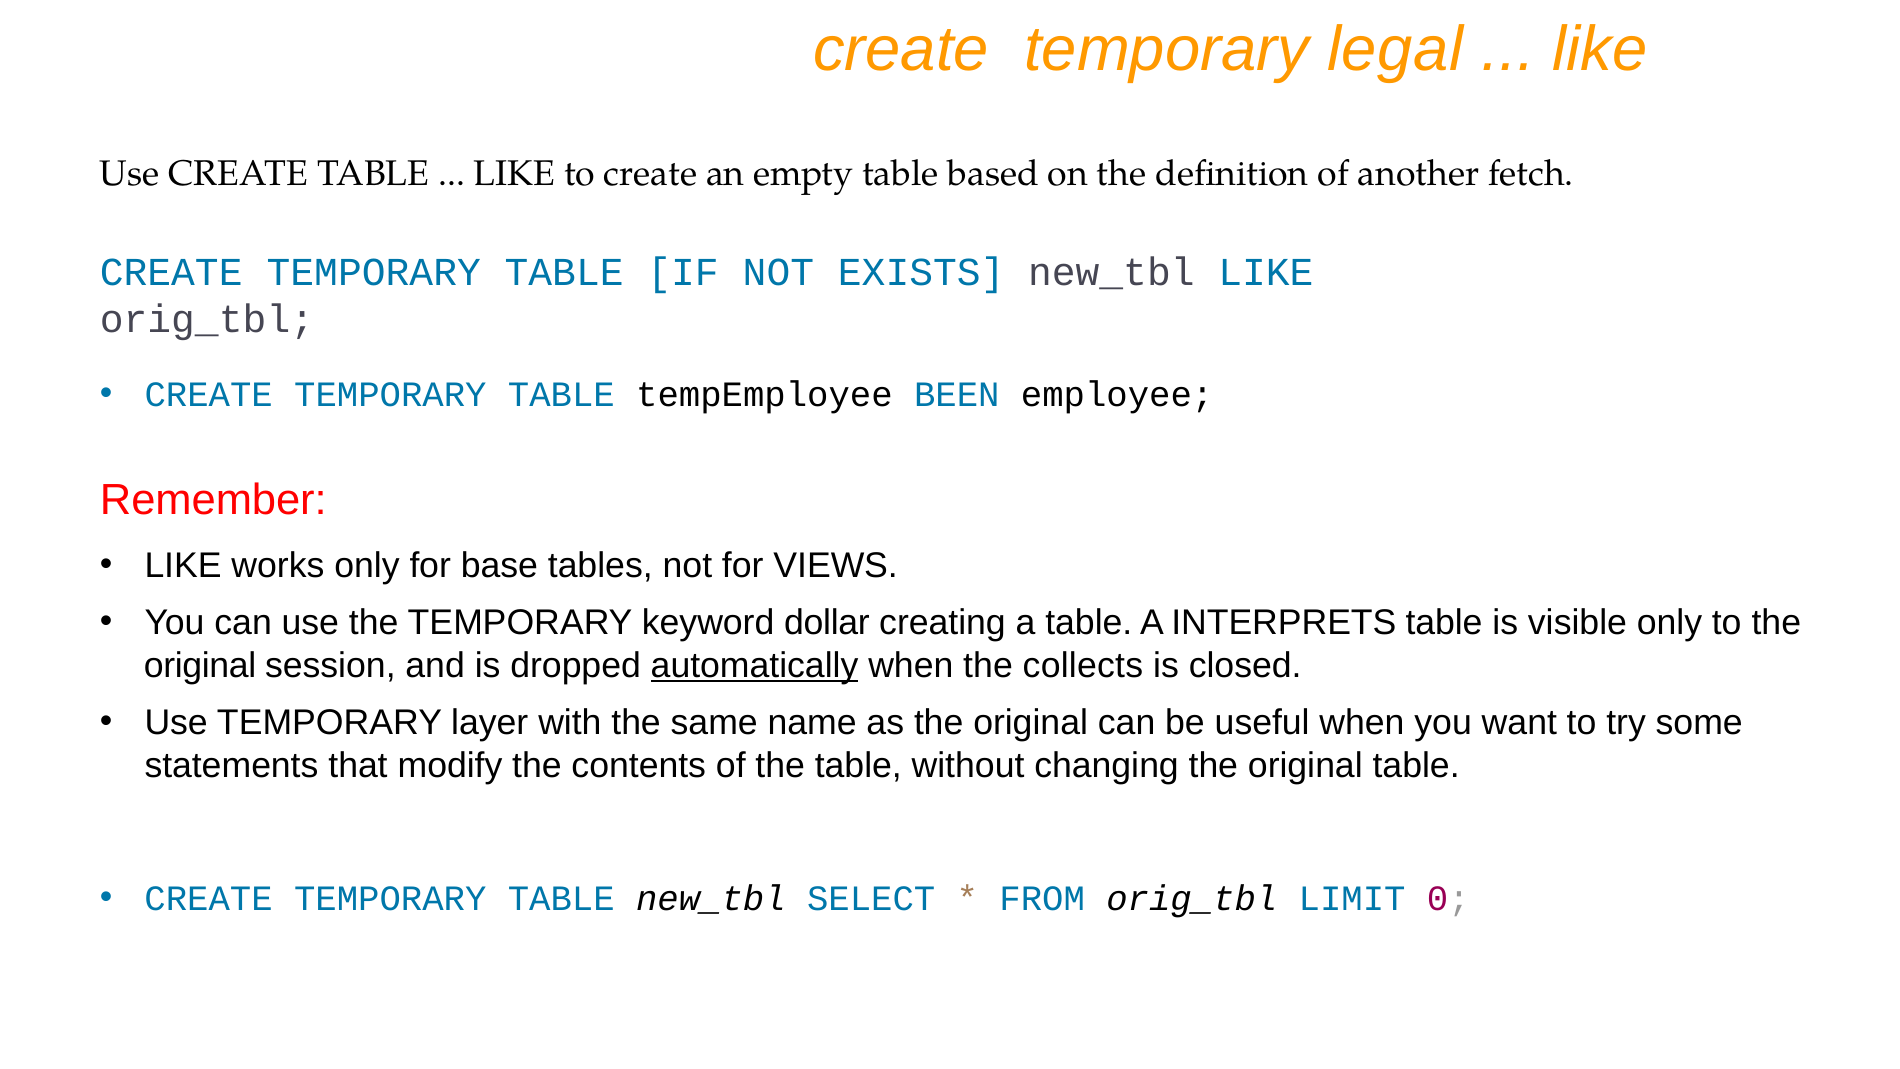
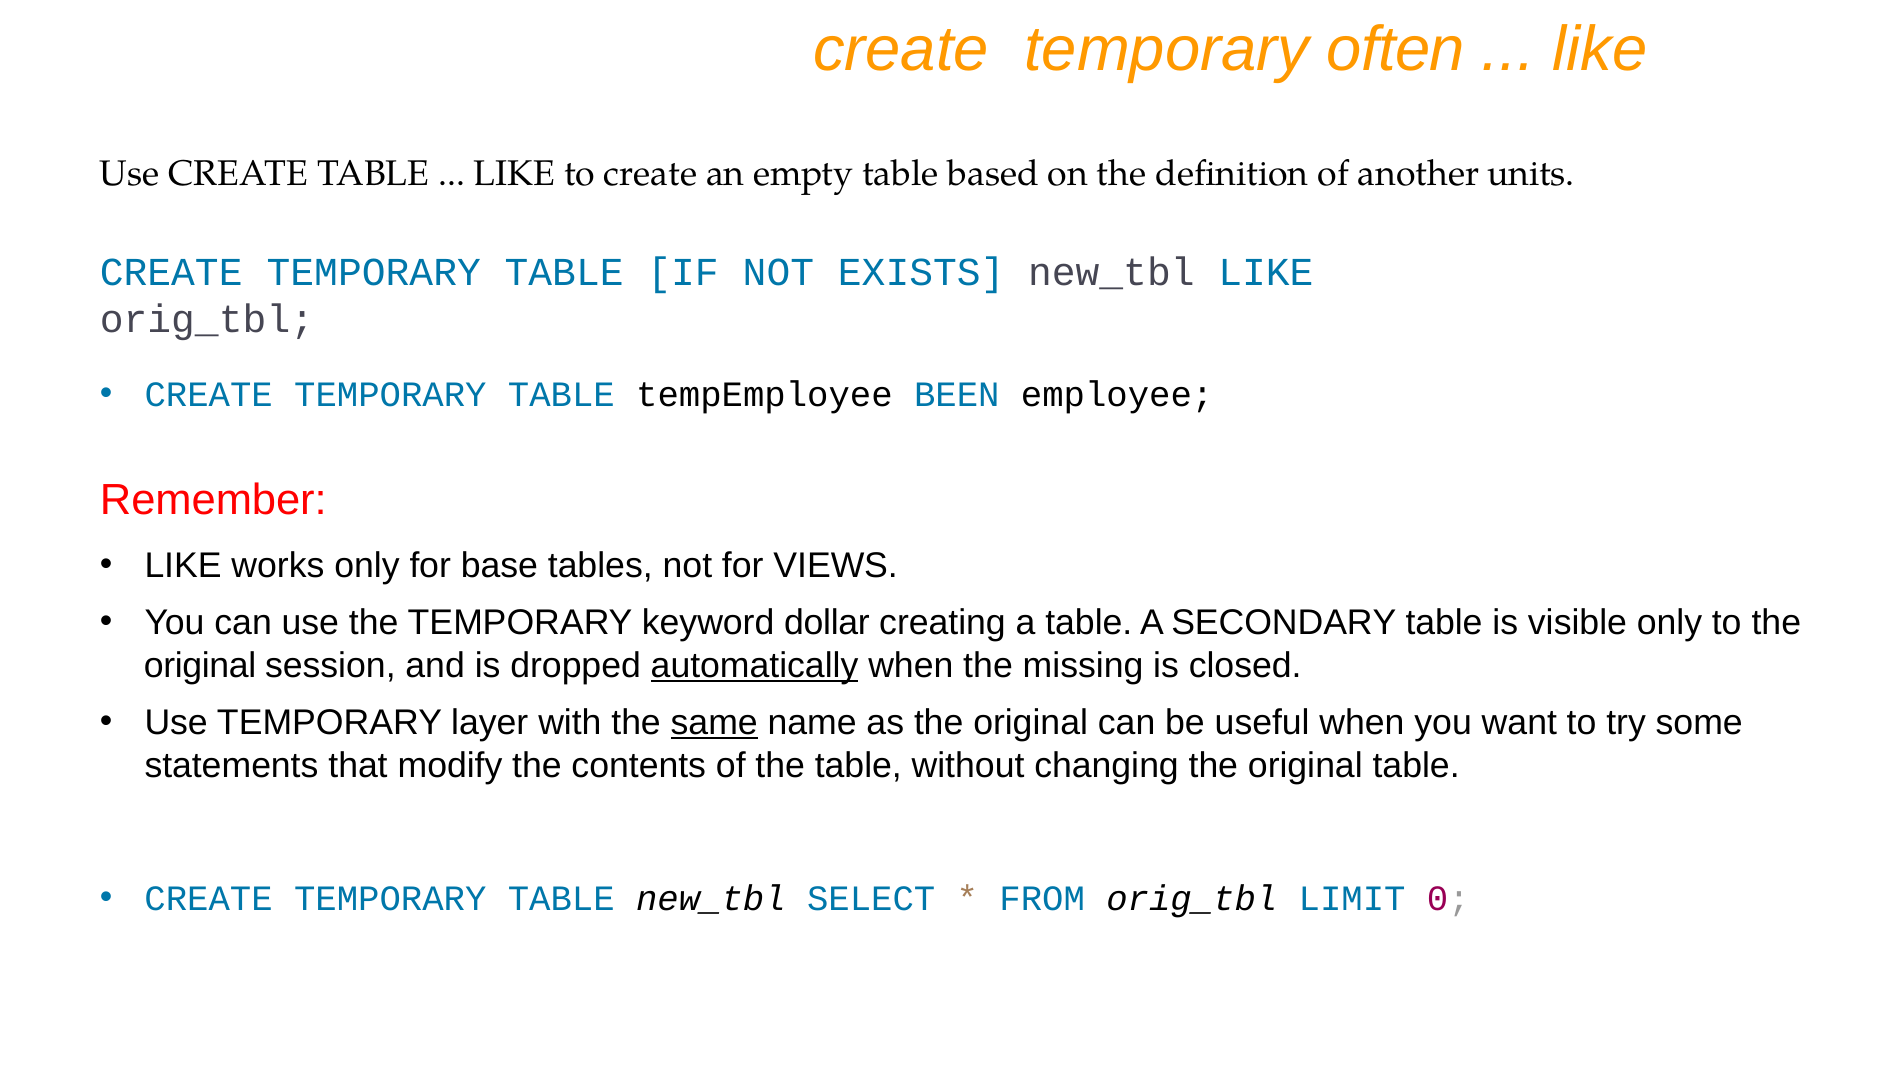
legal: legal -> often (1396, 49)
fetch: fetch -> units (1531, 174)
INTERPRETS: INTERPRETS -> SECONDARY (1284, 623)
collects: collects -> missing (1083, 665)
same underline: none -> present (714, 722)
